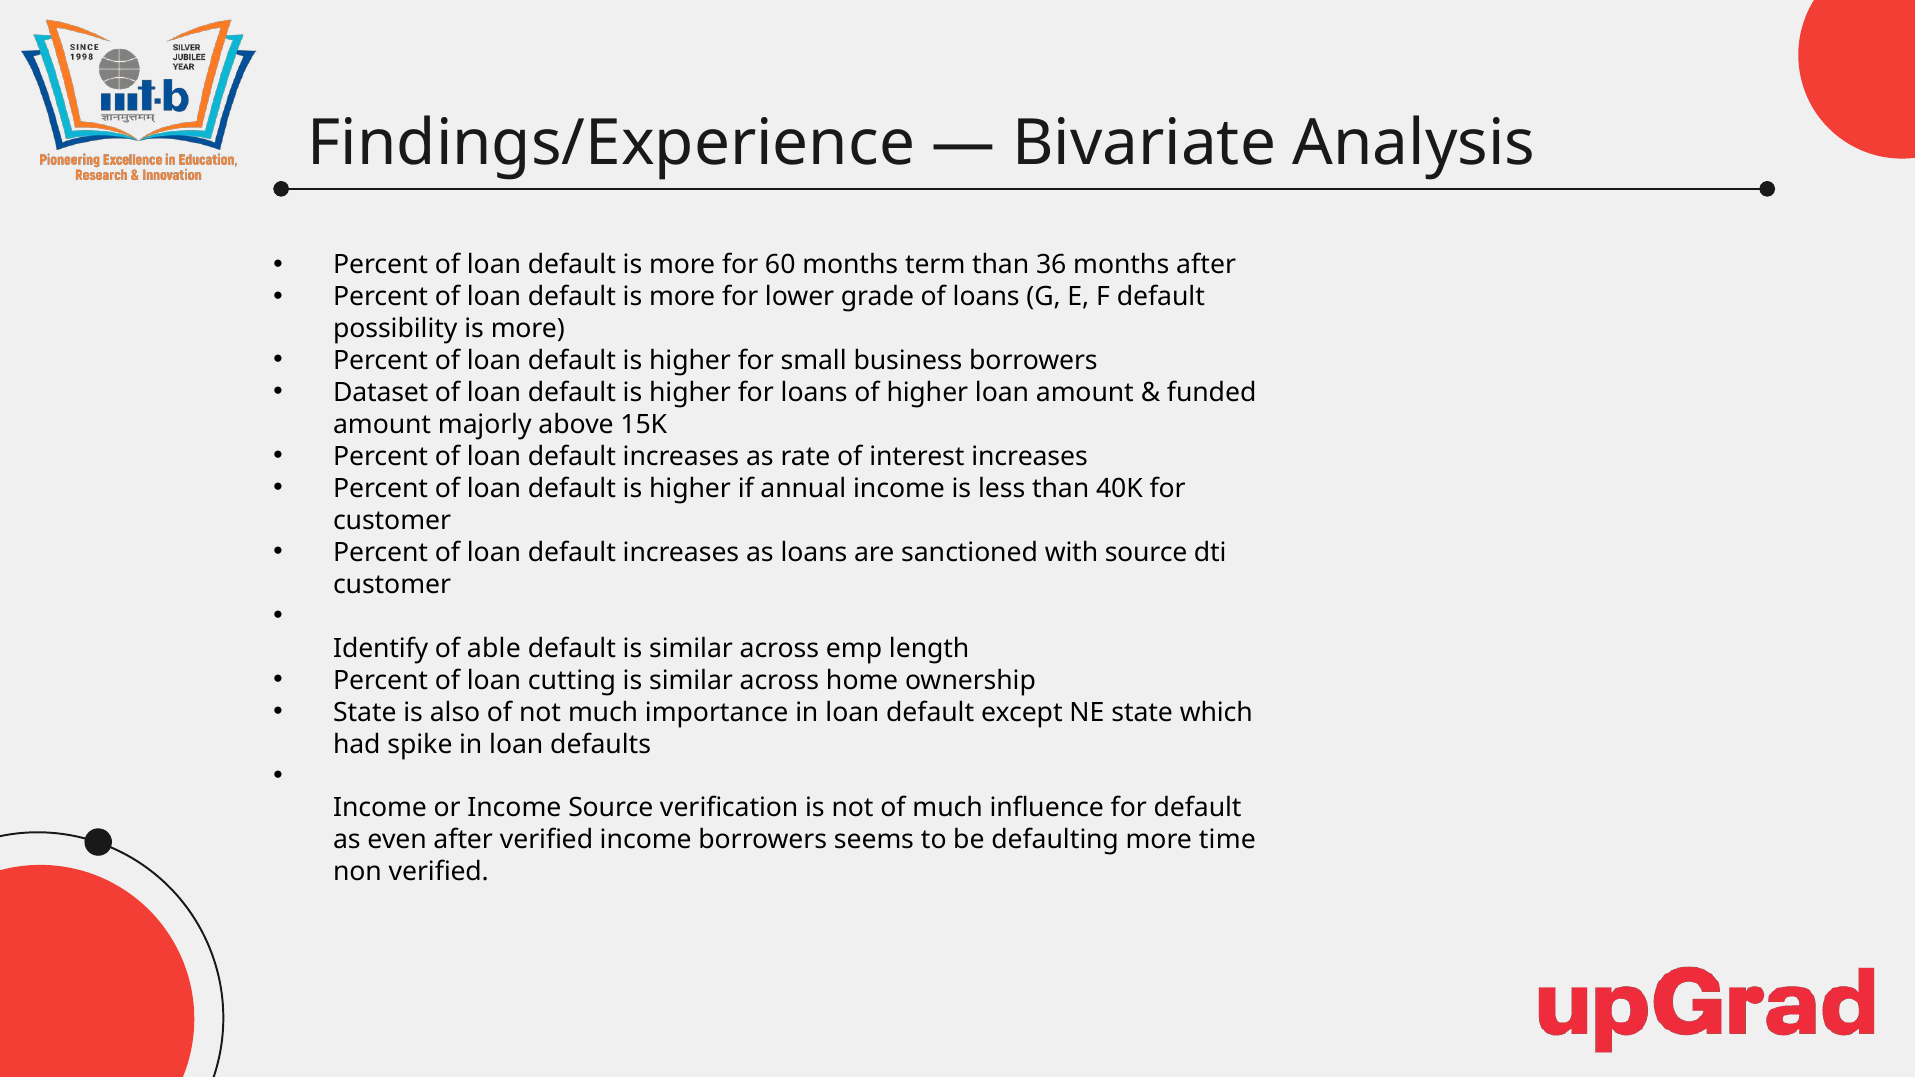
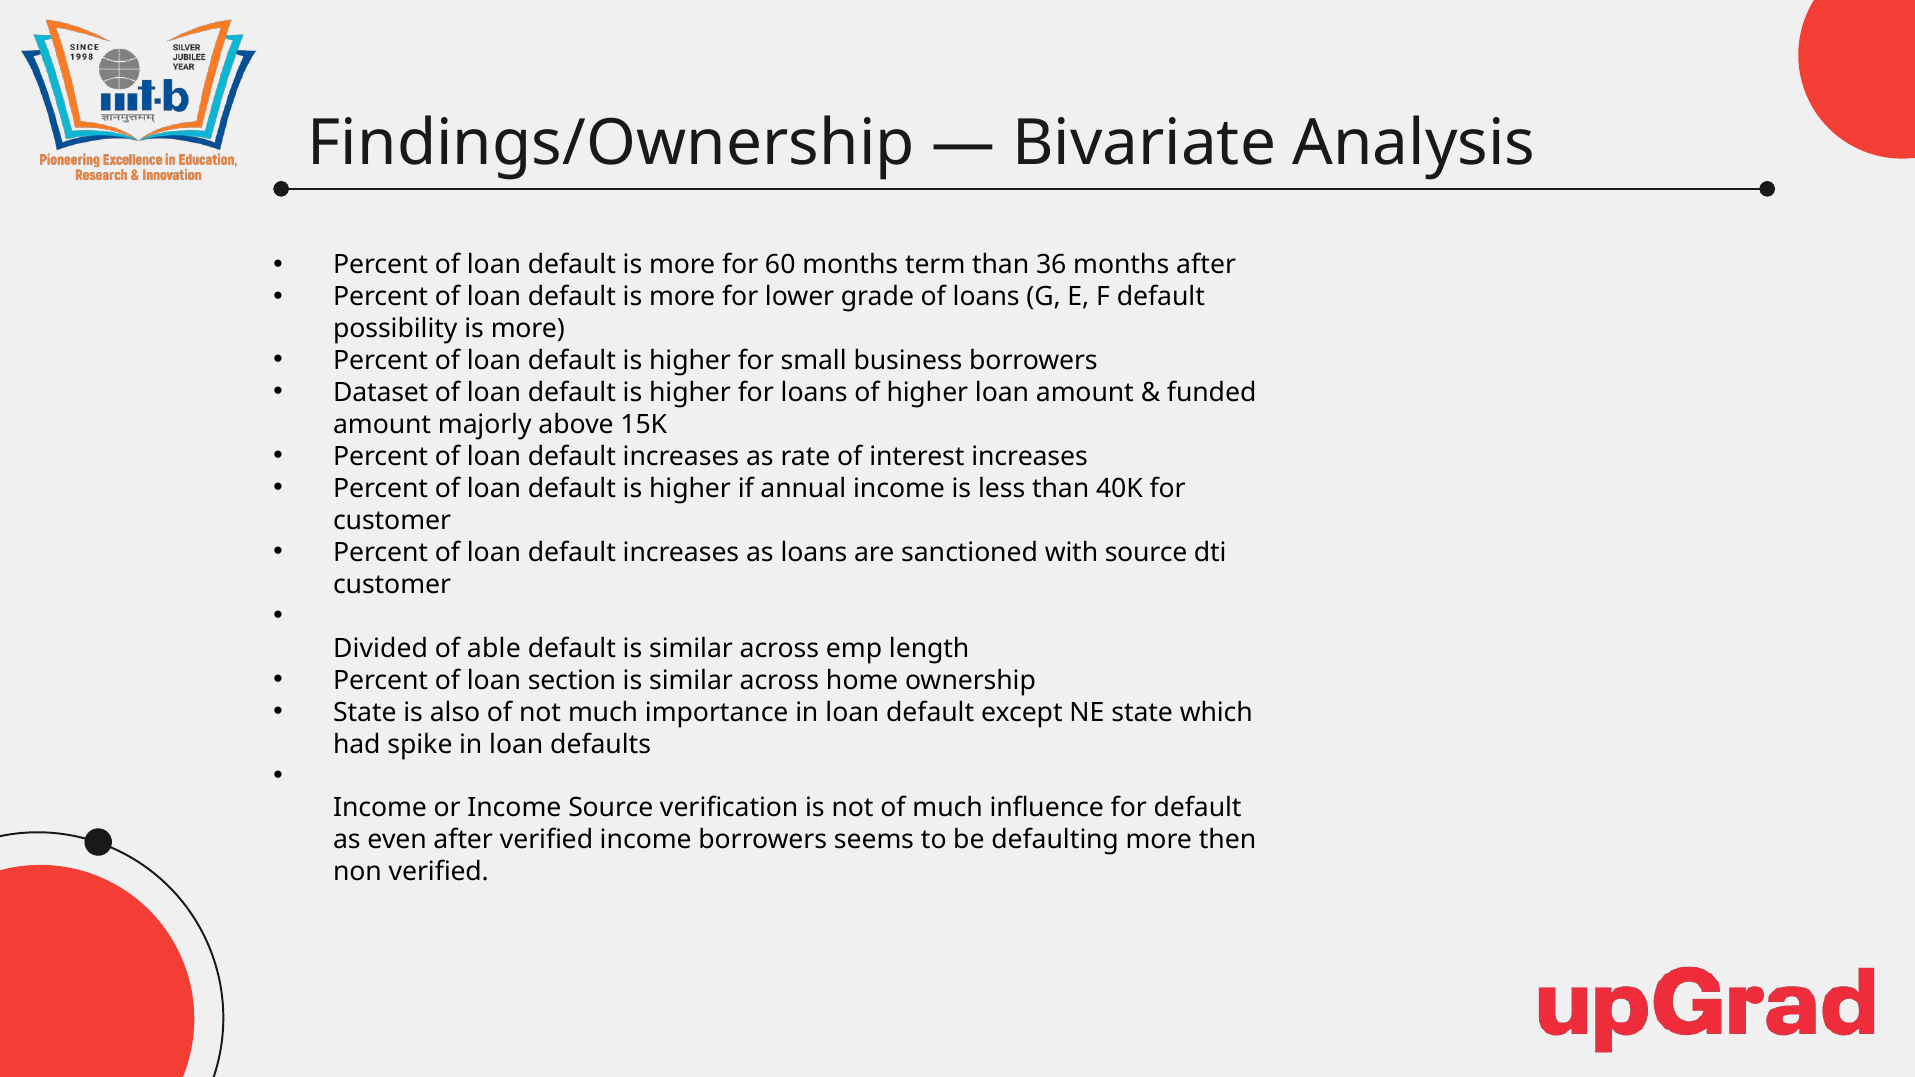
Findings/Experience: Findings/Experience -> Findings/Ownership (611, 144)
Identify: Identify -> Divided (381, 648)
cutting: cutting -> section (572, 680)
time: time -> then (1228, 840)
